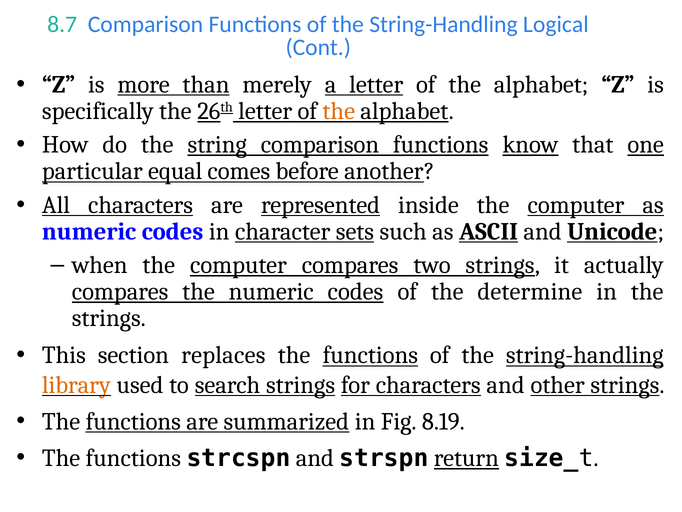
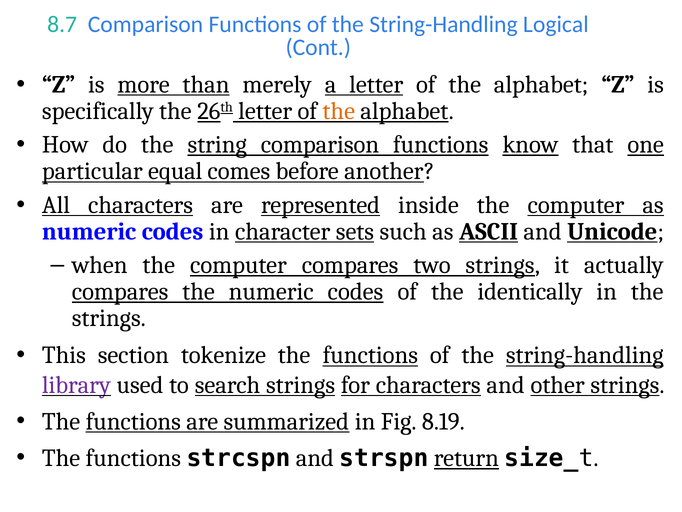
determine: determine -> identically (530, 291)
replaces: replaces -> tokenize (223, 355)
library colour: orange -> purple (76, 385)
